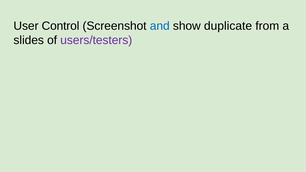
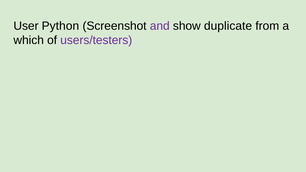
Control: Control -> Python (60, 26)
and colour: blue -> purple (160, 26)
slides: slides -> which (29, 40)
